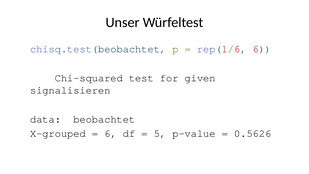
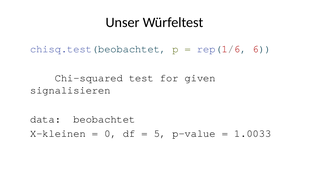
X-grouped: X-grouped -> X-kleinen (58, 133)
6: 6 -> 0 (111, 133)
0.5626: 0.5626 -> 1.0033 (253, 133)
